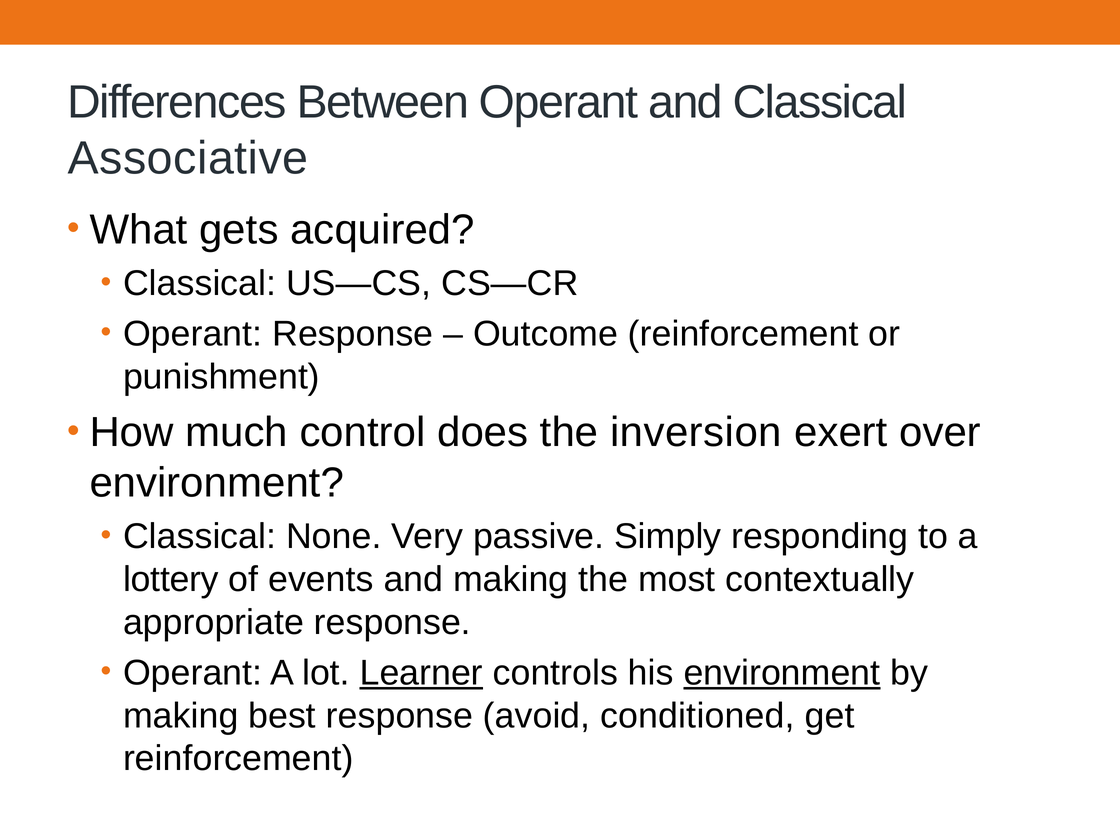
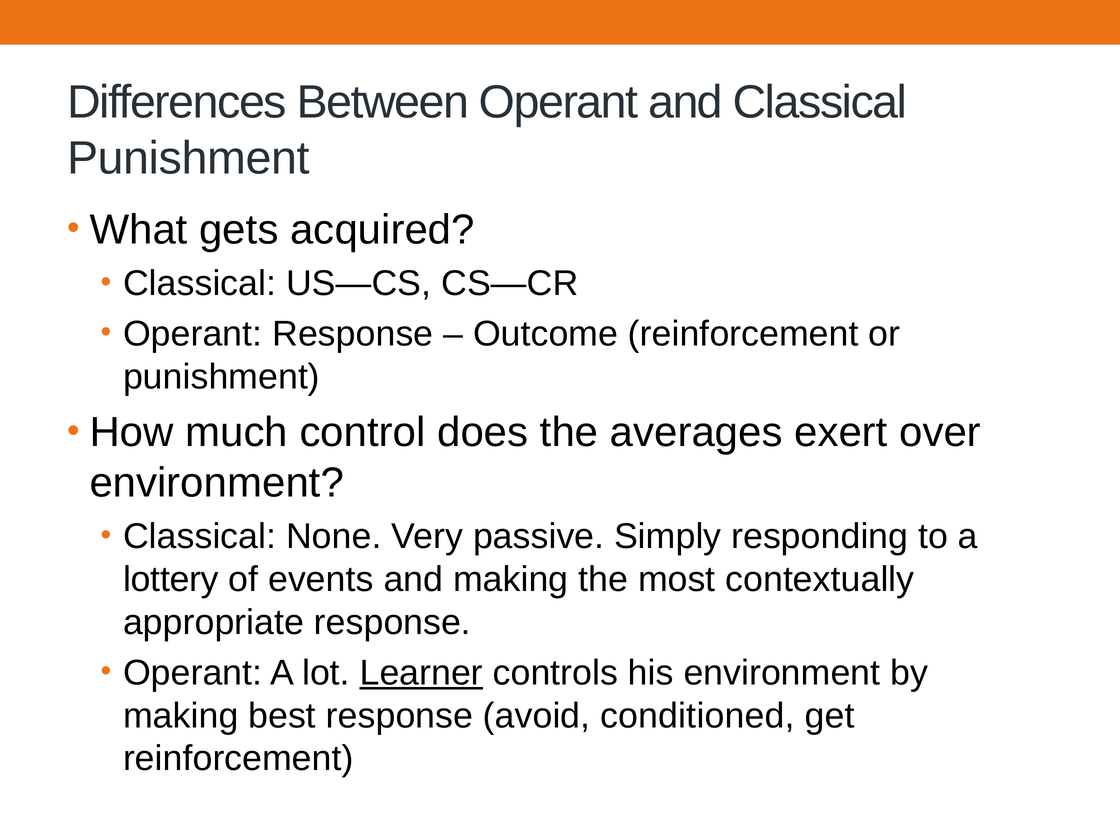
Associative: Associative -> Punishment (189, 158)
inversion: inversion -> averages (696, 433)
environment underline: present -> none (782, 673)
